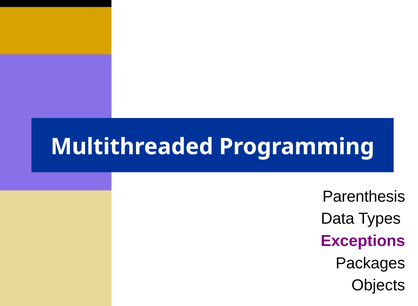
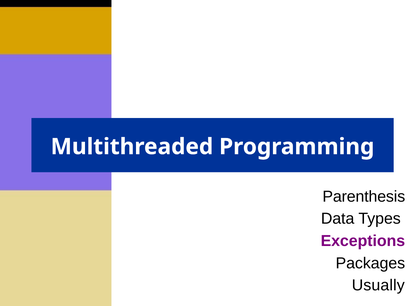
Objects: Objects -> Usually (378, 285)
